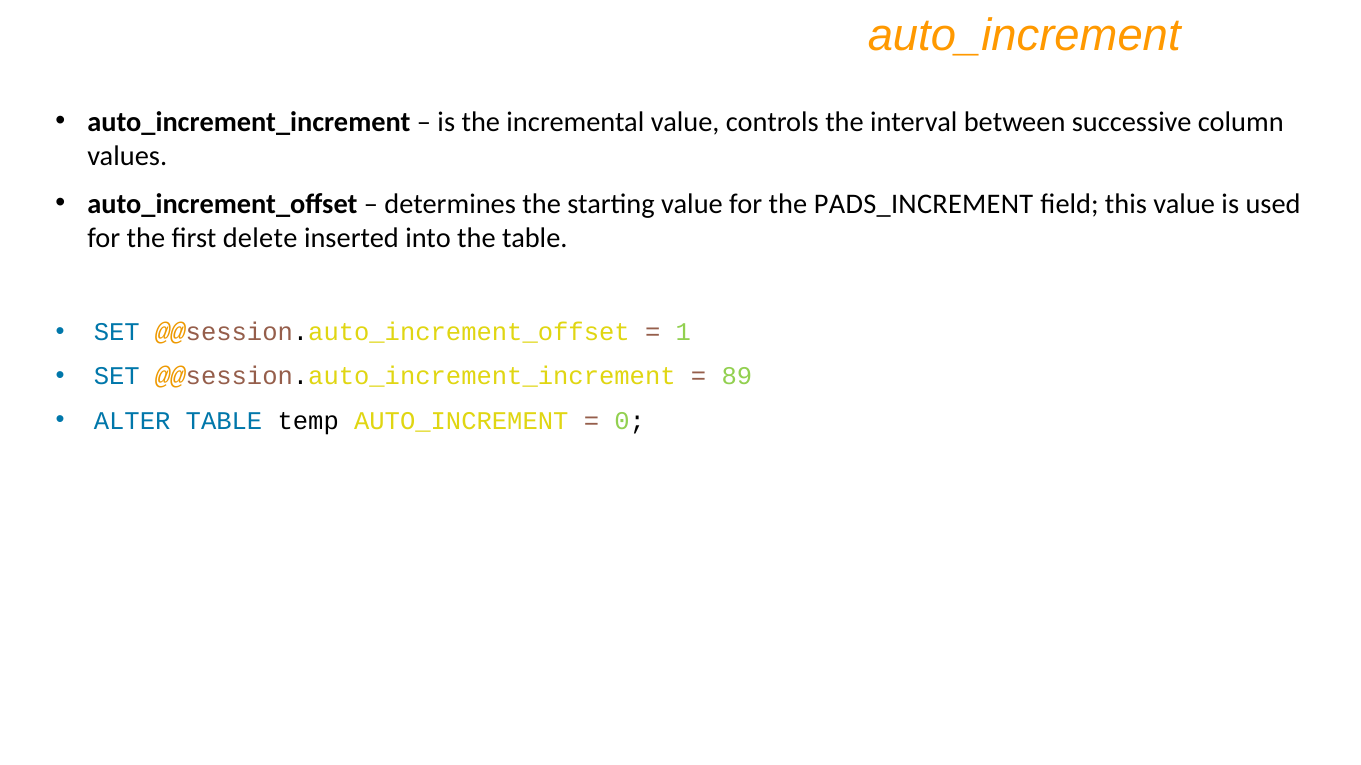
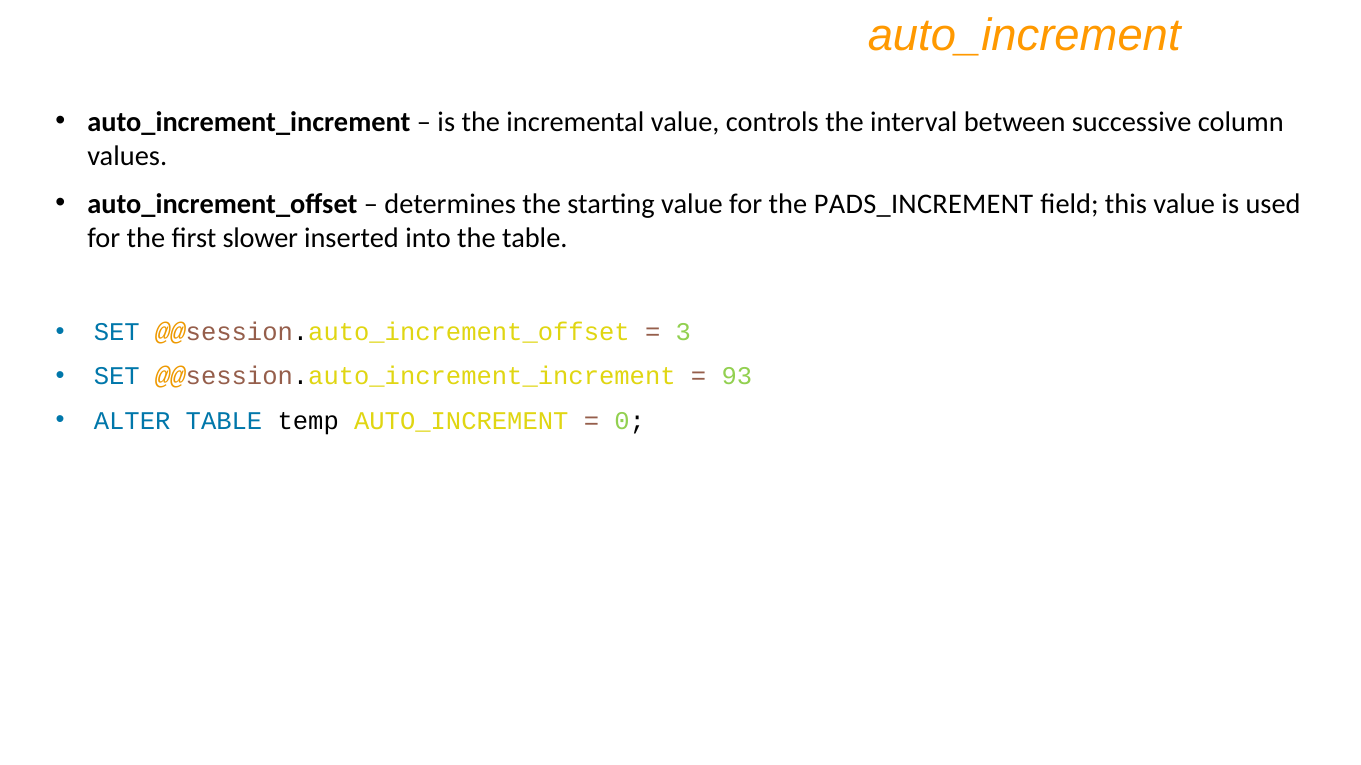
delete: delete -> slower (260, 238)
1: 1 -> 3 (683, 333)
89: 89 -> 93 (737, 377)
